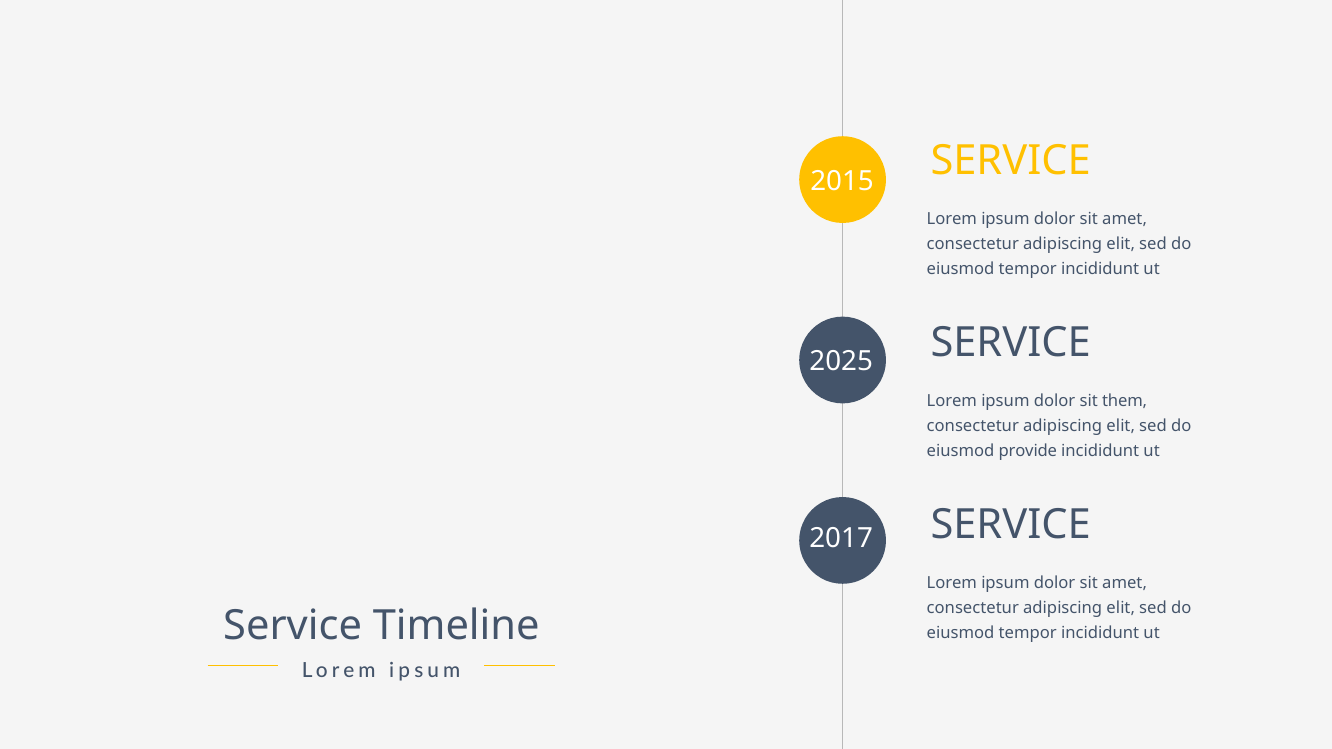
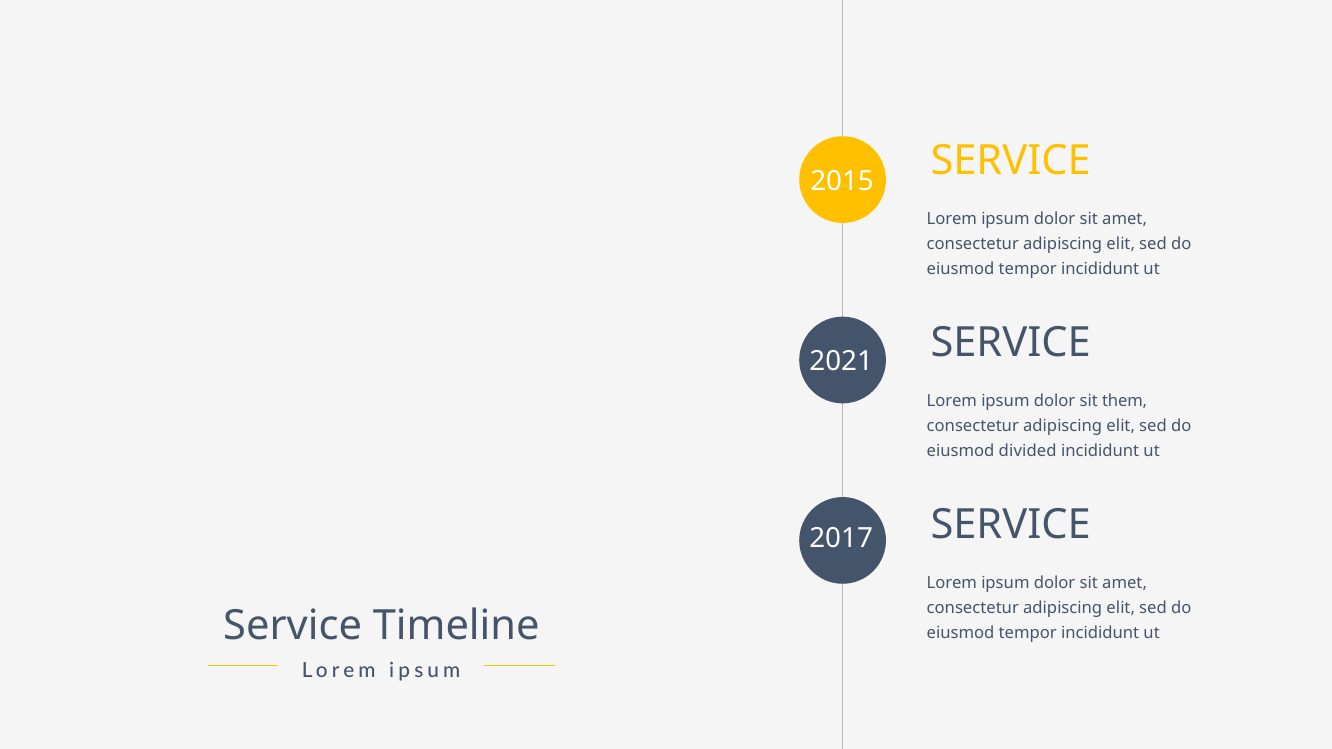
2025: 2025 -> 2021 (841, 362)
provide: provide -> divided (1028, 451)
